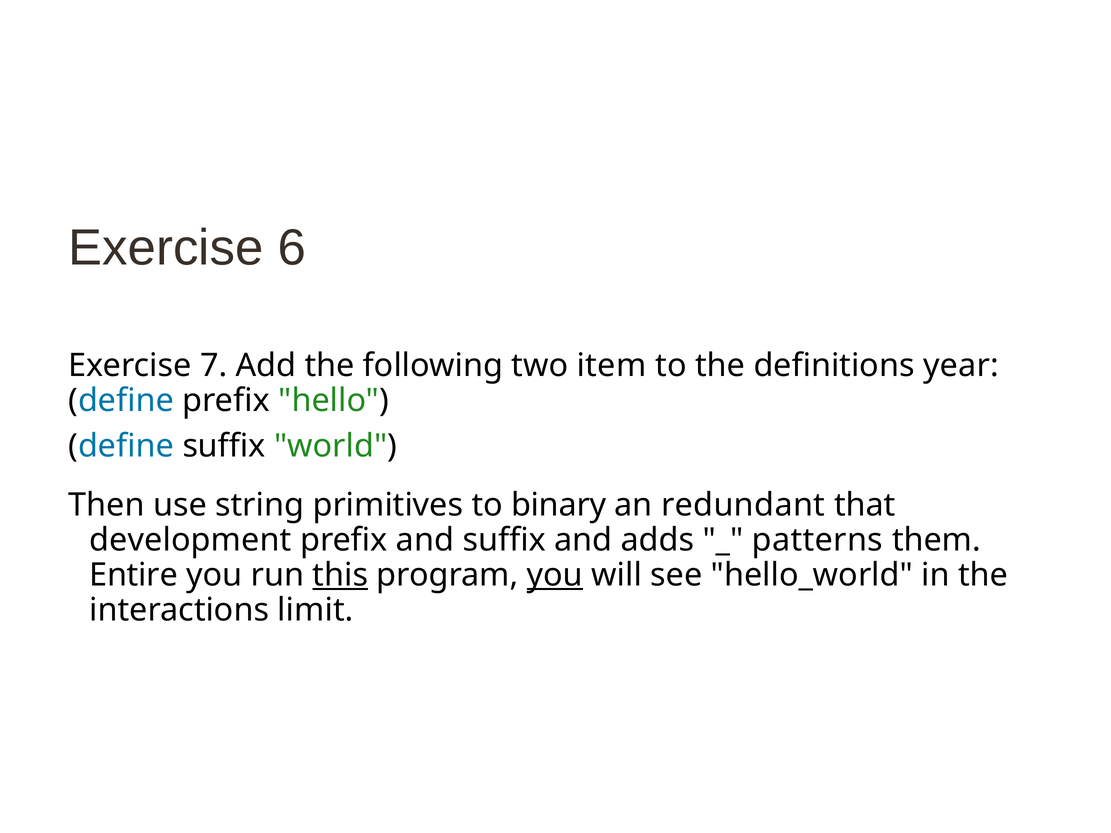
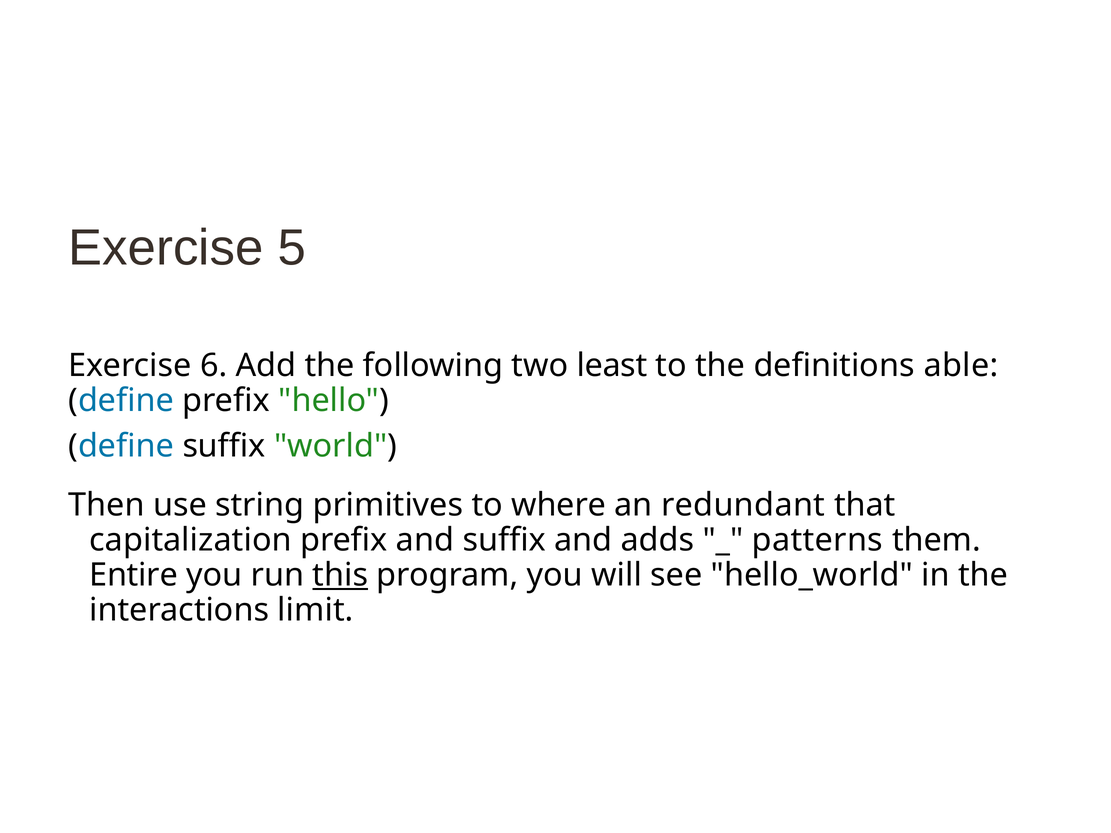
6: 6 -> 5 (292, 248)
7: 7 -> 6 (214, 366)
item: item -> least (612, 366)
year: year -> able (961, 366)
binary: binary -> where (559, 505)
development: development -> capitalization (190, 540)
you underline: present -> none (555, 575)
